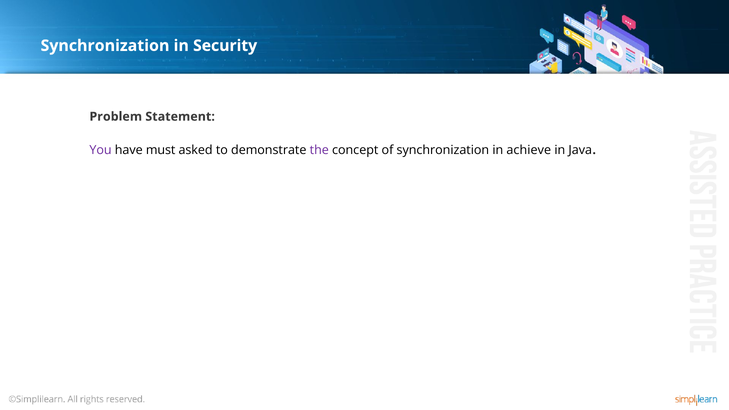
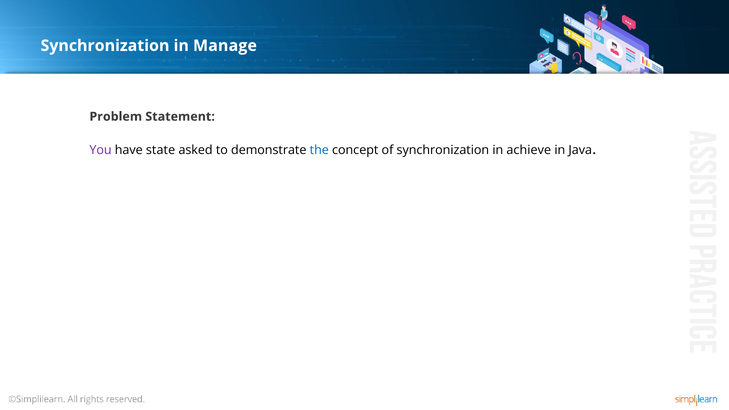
Security: Security -> Manage (225, 46)
must: must -> state (161, 150)
the colour: purple -> blue (319, 150)
